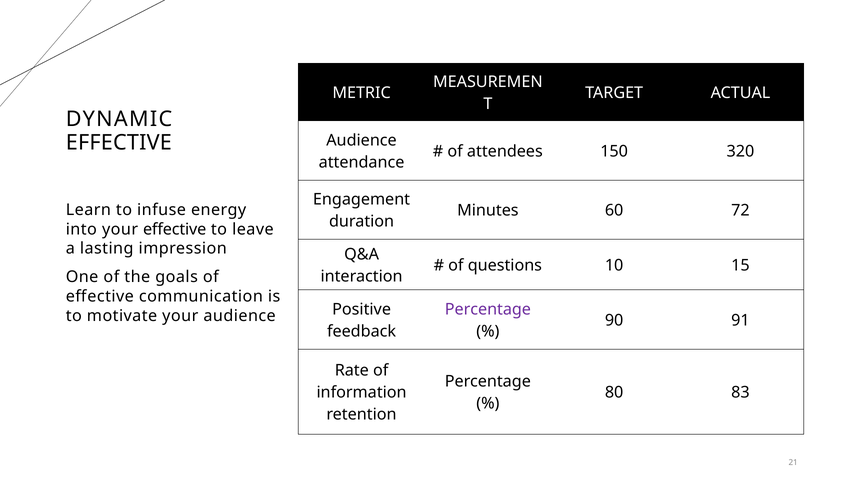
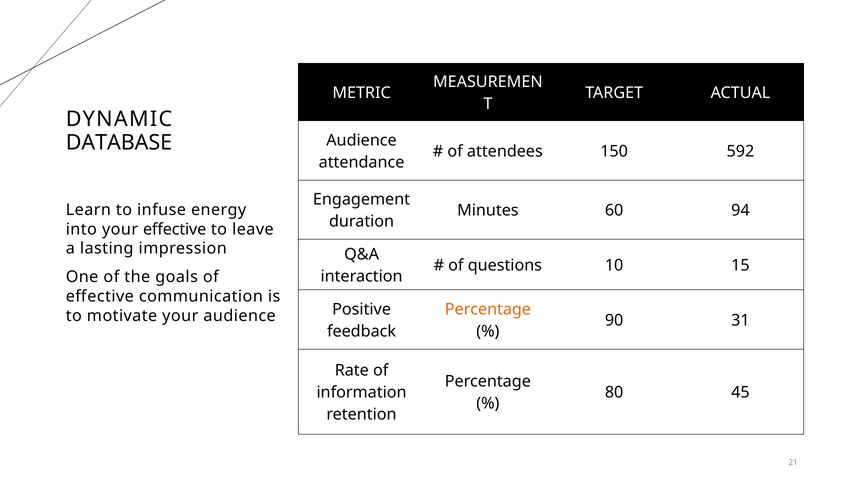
EFFECTIVE: EFFECTIVE -> DATABASE (119, 143)
320: 320 -> 592 (740, 151)
72: 72 -> 94 (740, 211)
Percentage colour: purple -> orange (488, 310)
91: 91 -> 31 (740, 321)
83: 83 -> 45 (740, 393)
